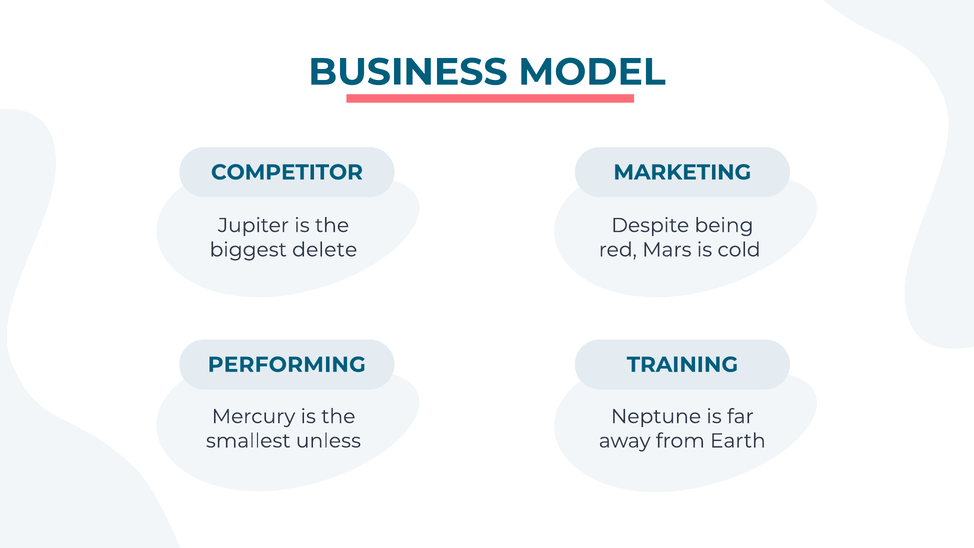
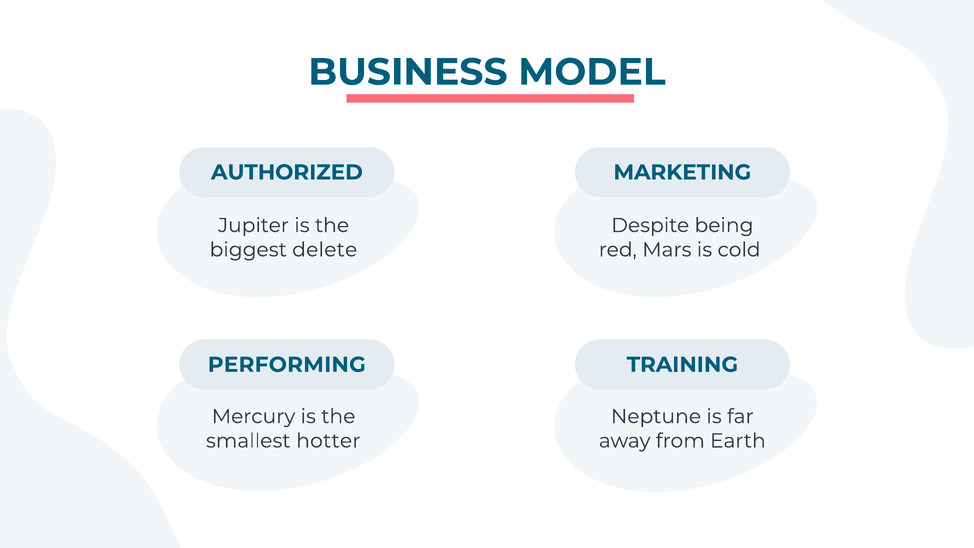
COMPETITOR: COMPETITOR -> AUTHORIZED (287, 172)
unless: unless -> hotter (328, 441)
